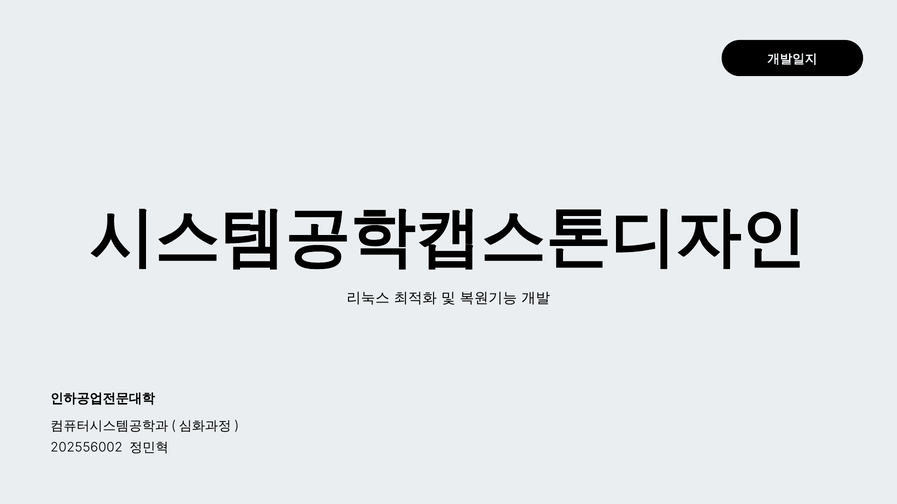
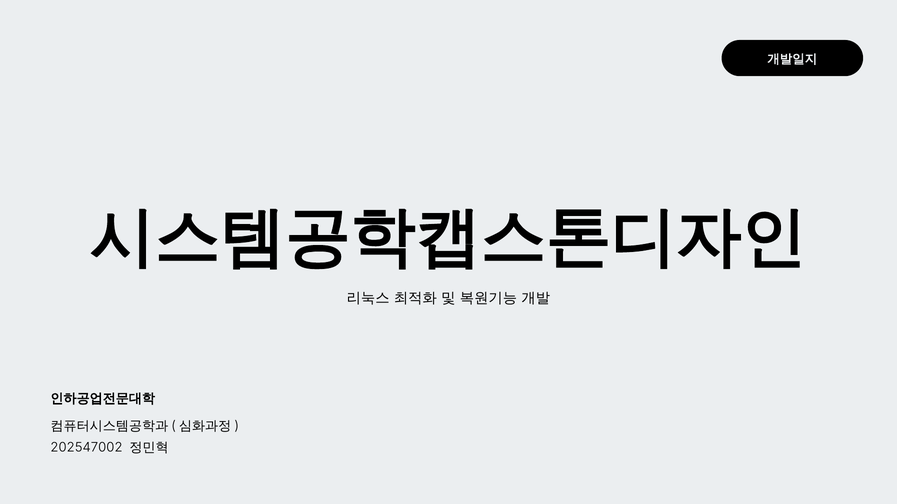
202556002: 202556002 -> 202547002 (86, 448)
